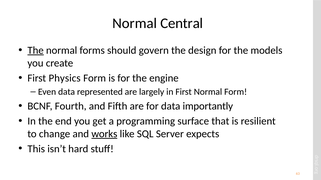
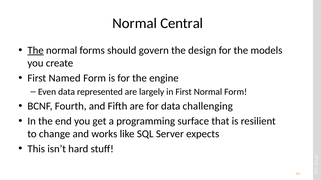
Physics: Physics -> Named (65, 78)
importantly: importantly -> challenging (208, 106)
works underline: present -> none (104, 134)
